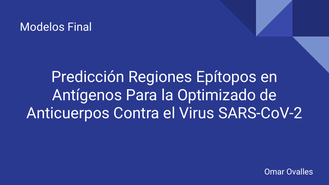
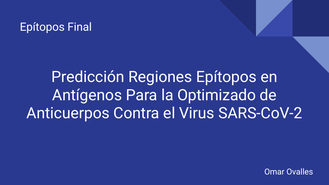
Modelos: Modelos -> Epítopos (42, 27)
